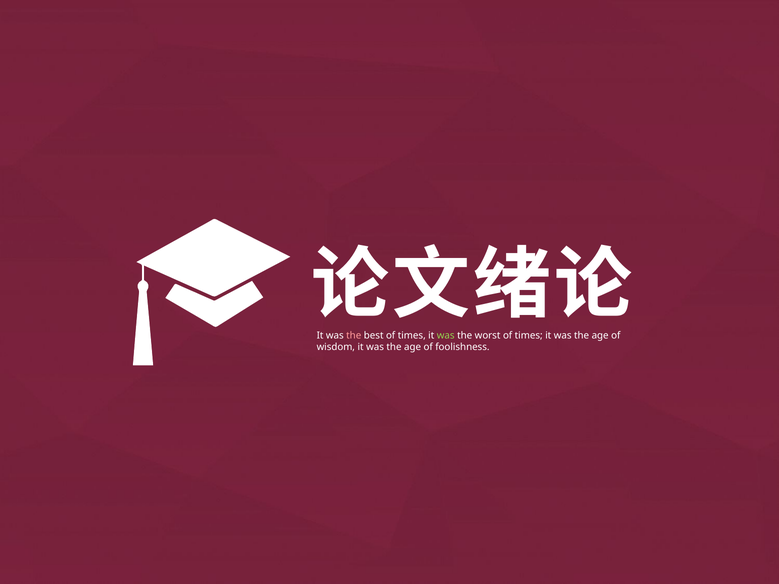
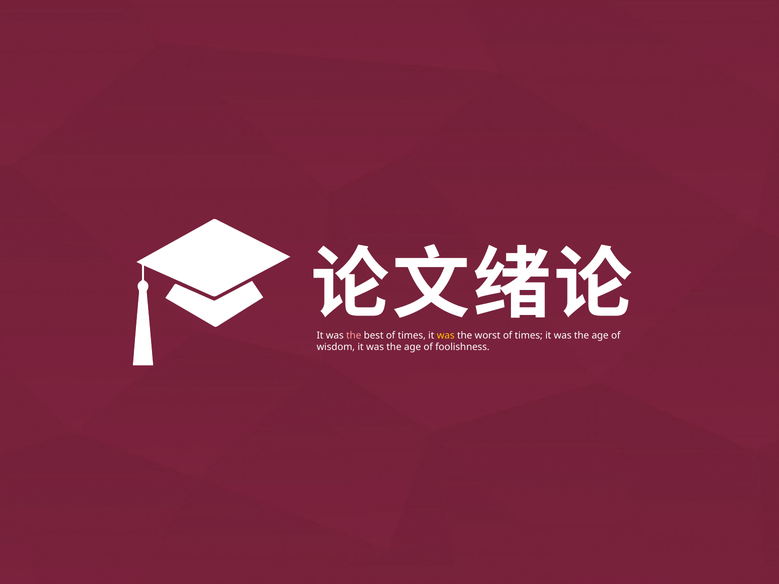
was colour: light green -> yellow (446, 336)
